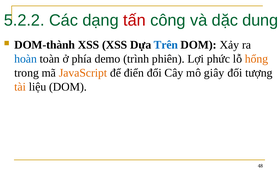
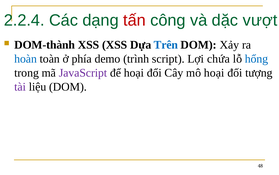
5.2.2: 5.2.2 -> 2.2.4 (24, 20)
dung: dung -> vượt (260, 20)
phiên: phiên -> script (168, 59)
phức: phức -> chứa (218, 59)
hổng colour: orange -> blue (257, 59)
JavaScript colour: orange -> purple (83, 73)
để điển: điển -> hoại (134, 73)
mô giây: giây -> hoại (214, 73)
tài colour: orange -> purple (20, 87)
